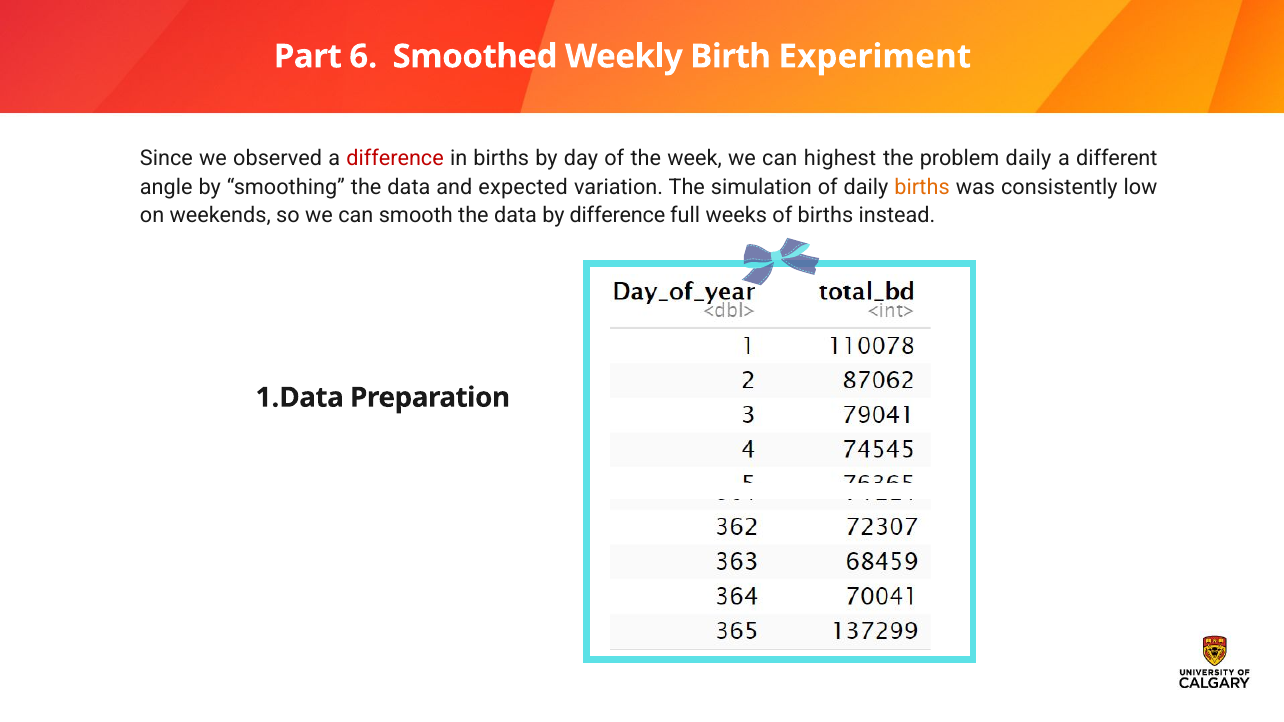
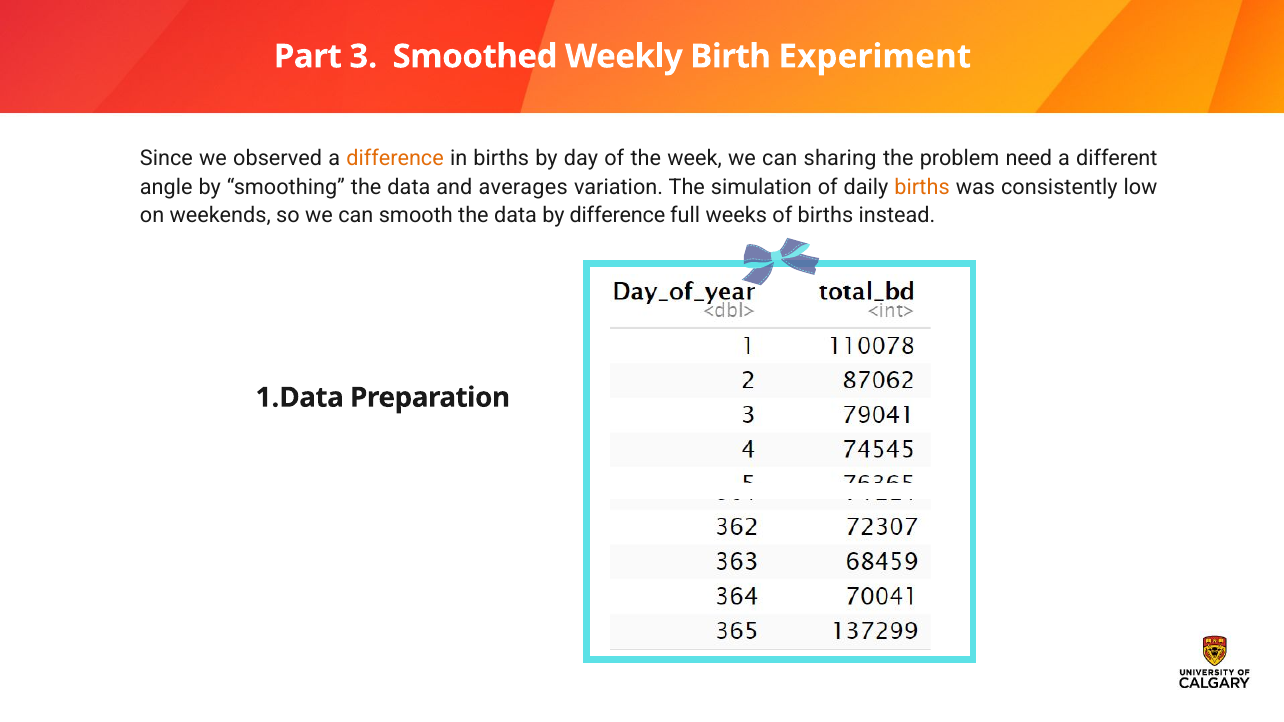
6: 6 -> 3 (363, 56)
difference colour: red -> orange (395, 159)
highest: highest -> sharing (840, 159)
problem daily: daily -> need (1029, 159)
expected: expected -> averages (523, 187)
